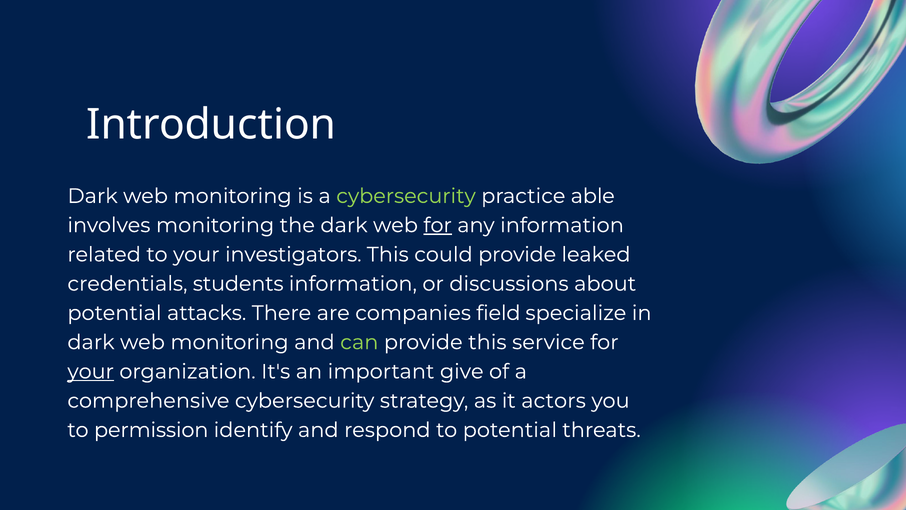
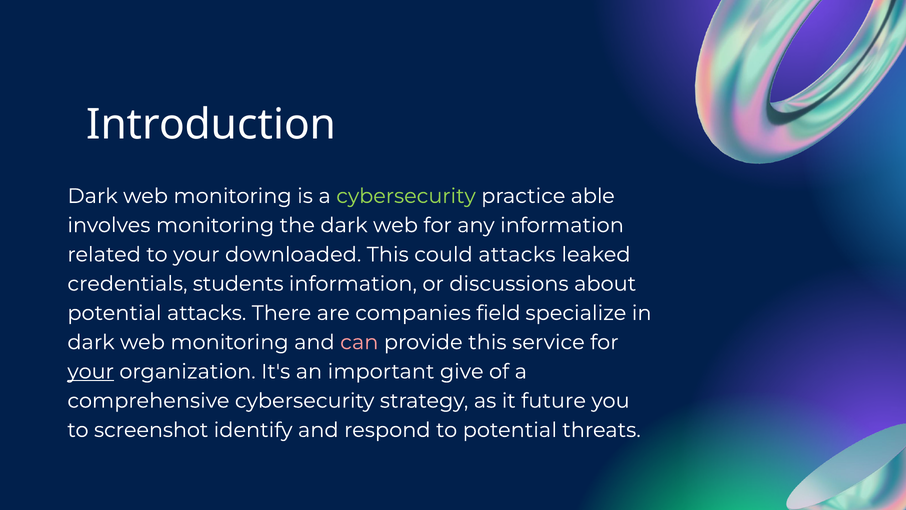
for underline: present -> none (438, 225)
investigators: investigators -> downloaded (293, 254)
could provide: provide -> attacks (517, 254)
can colour: light green -> pink (359, 342)
actors: actors -> future (554, 401)
permission: permission -> screenshot (151, 430)
